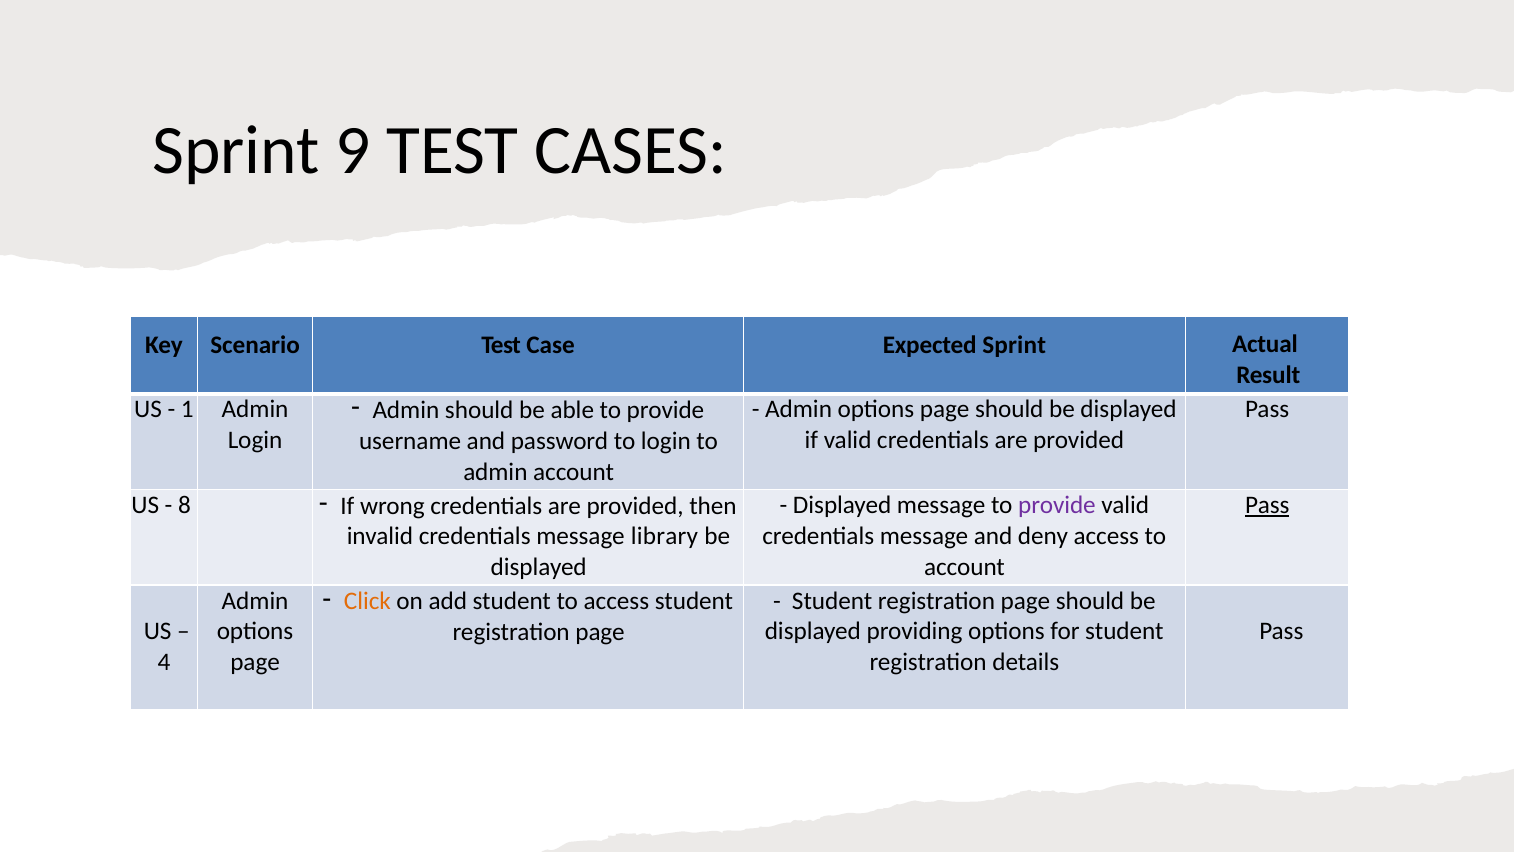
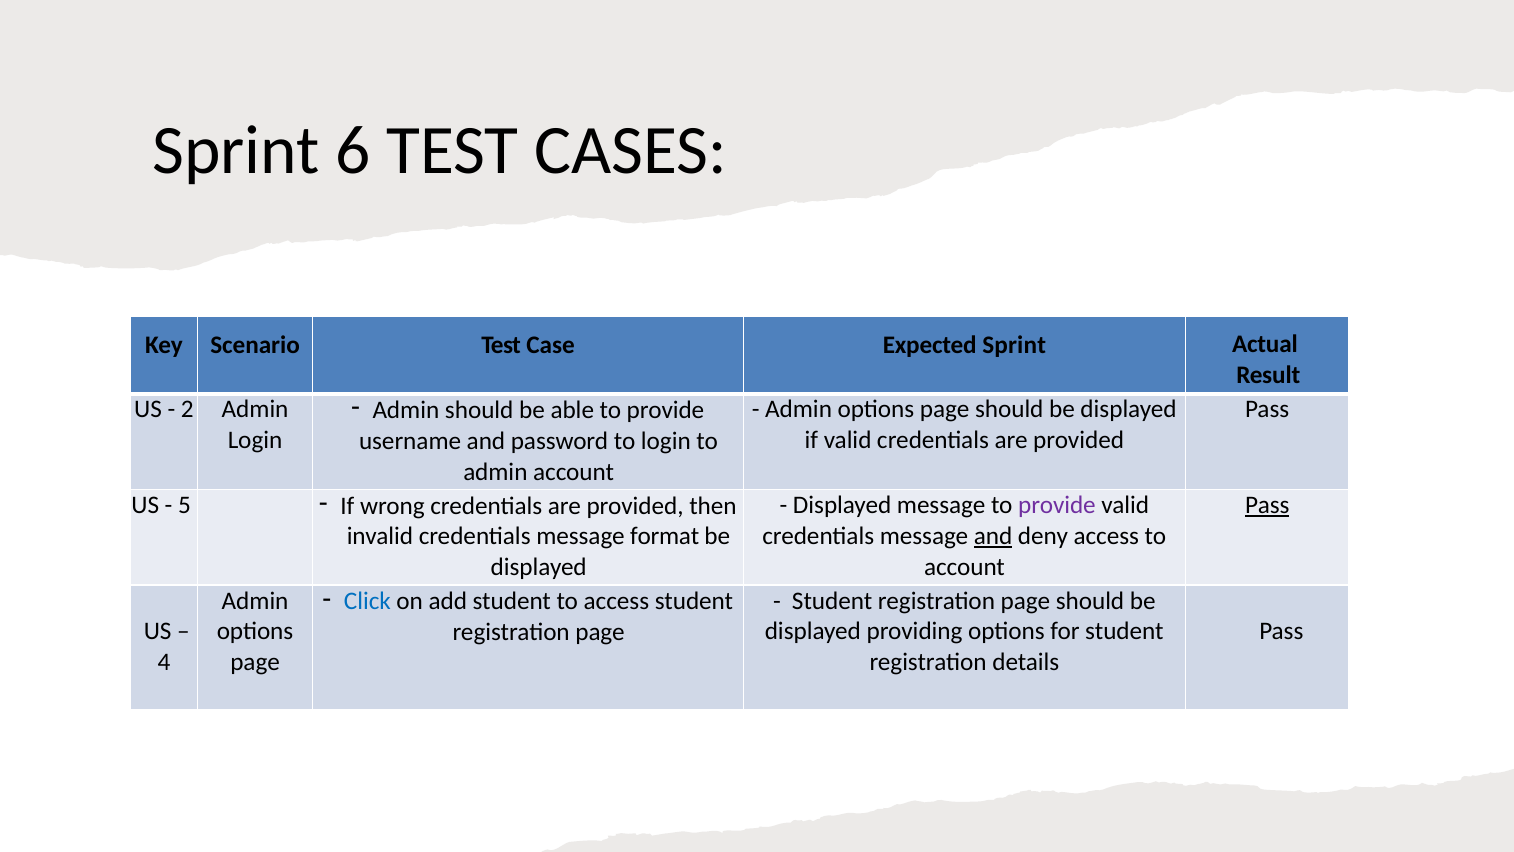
9: 9 -> 6 (353, 151)
1: 1 -> 2 (187, 409)
8: 8 -> 5 (185, 505)
and underline: none -> present (993, 536)
library: library -> format (665, 536)
Click colour: orange -> blue (367, 601)
